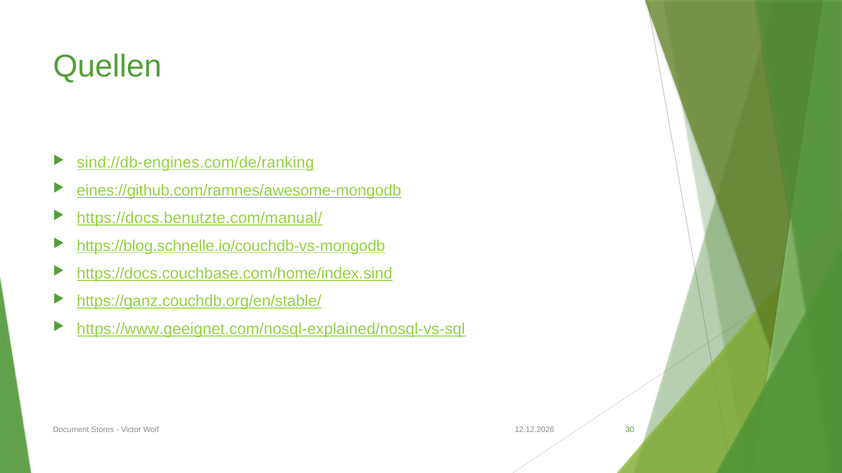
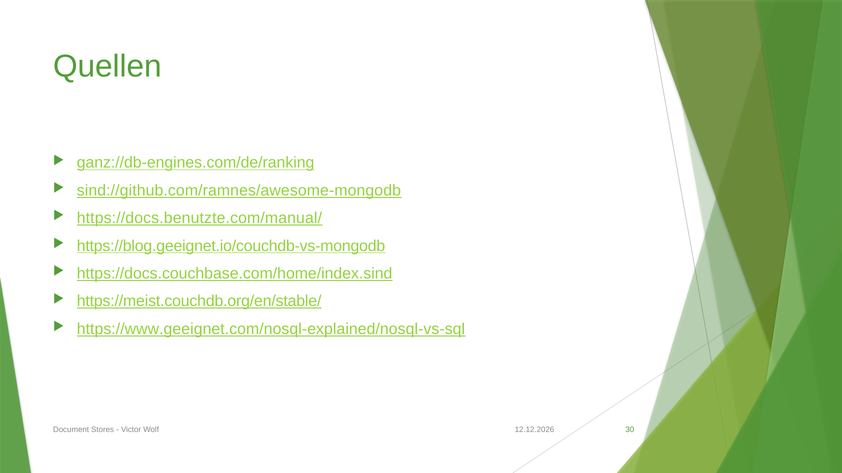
sind://db-engines.com/de/ranking: sind://db-engines.com/de/ranking -> ganz://db-engines.com/de/ranking (196, 163)
eines://github.com/ramnes/awesome-mongodb: eines://github.com/ramnes/awesome-mongodb -> sind://github.com/ramnes/awesome-mongodb (239, 191)
https://blog.schnelle.io/couchdb-vs-mongodb: https://blog.schnelle.io/couchdb-vs-mongodb -> https://blog.geeignet.io/couchdb-vs-mongodb (231, 246)
https://ganz.couchdb.org/en/stable/: https://ganz.couchdb.org/en/stable/ -> https://meist.couchdb.org/en/stable/ (199, 302)
